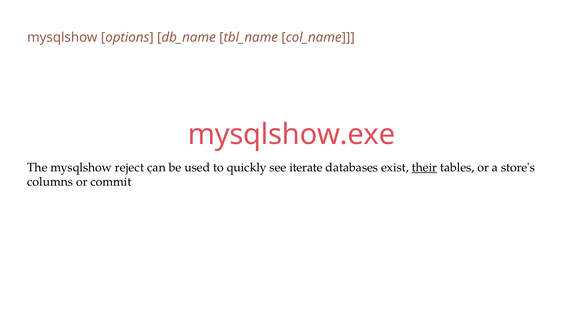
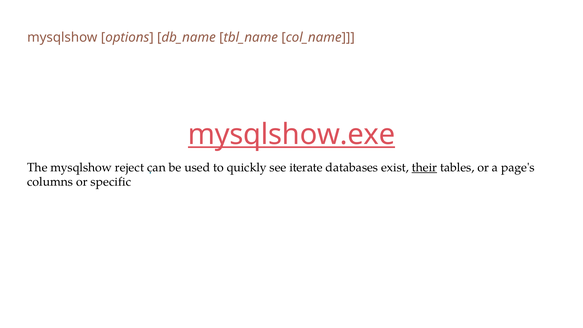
mysqlshow.exe underline: none -> present (292, 135)
store's: store's -> page's (518, 167)
commit: commit -> specific (111, 182)
